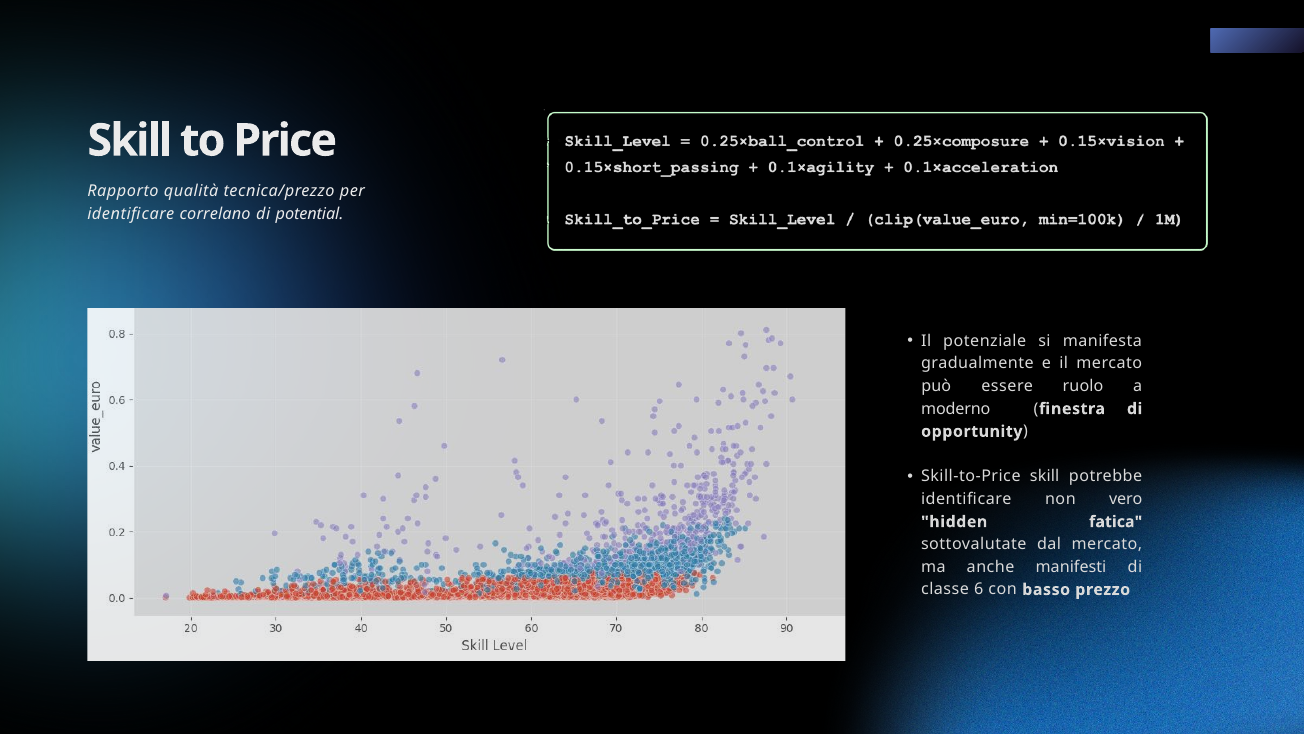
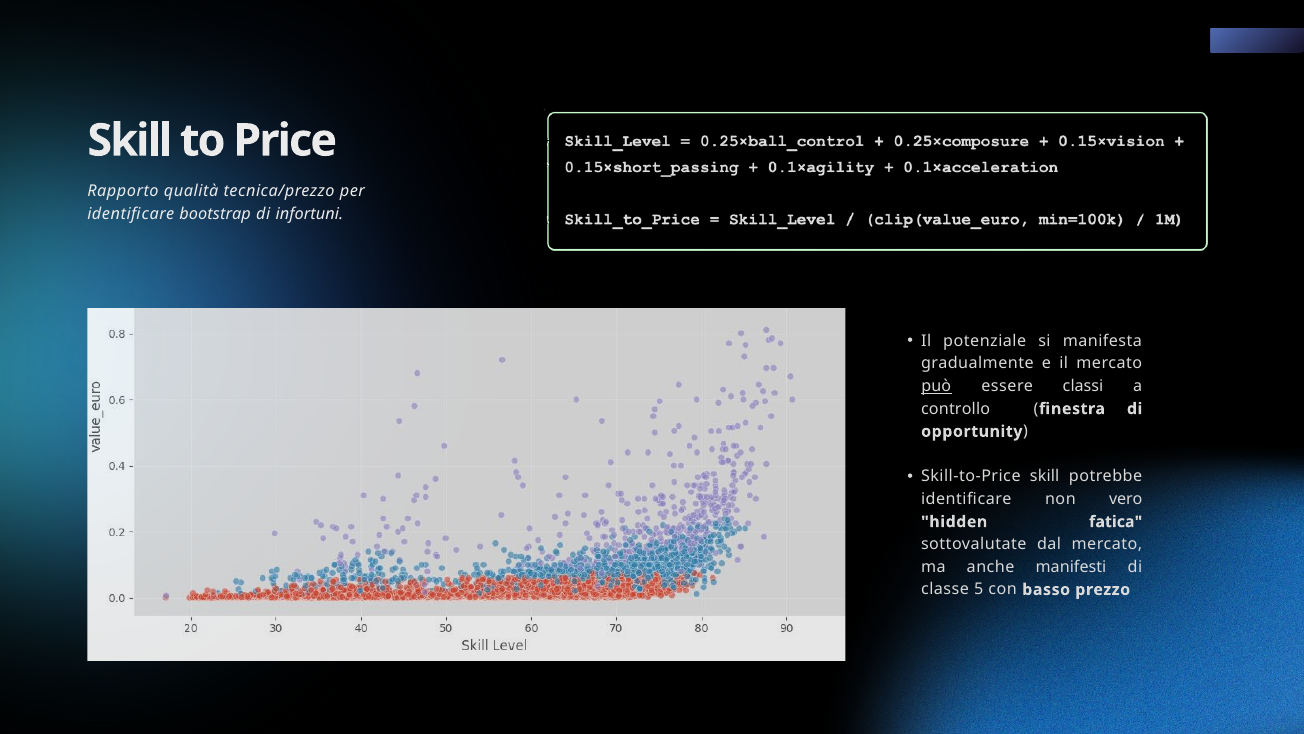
correlano: correlano -> bootstrap (215, 214)
potential: potential -> infortuni (309, 214)
può underline: none -> present (936, 386)
ruolo: ruolo -> classi (1083, 386)
moderno: moderno -> controllo (956, 409)
6: 6 -> 5 (979, 589)
